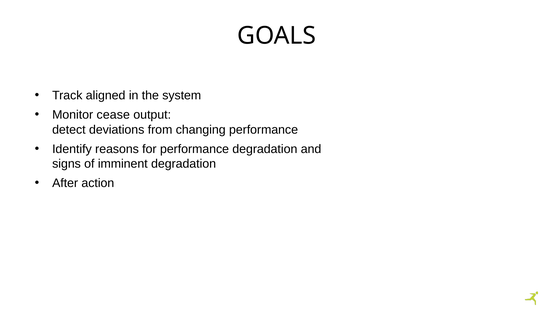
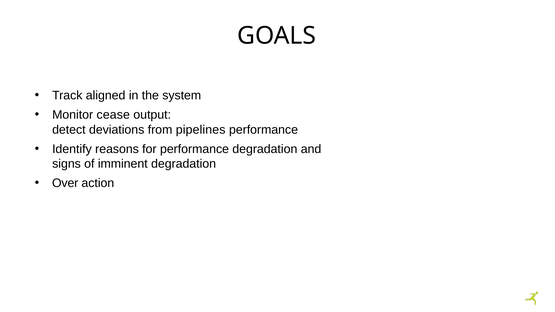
changing: changing -> pipelines (201, 130)
After: After -> Over (65, 183)
